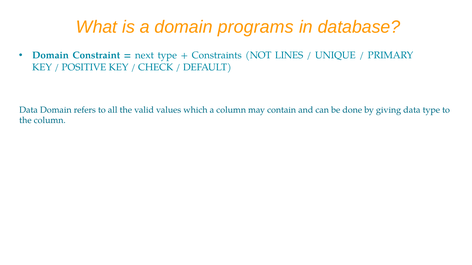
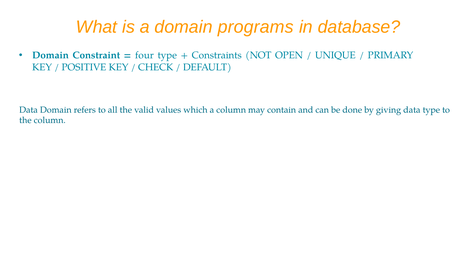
next: next -> four (144, 56)
LINES: LINES -> OPEN (289, 56)
